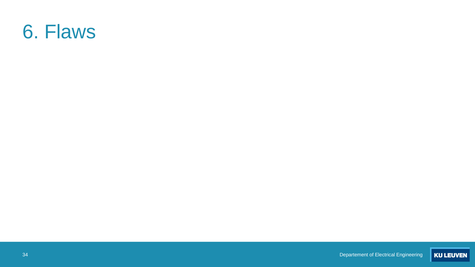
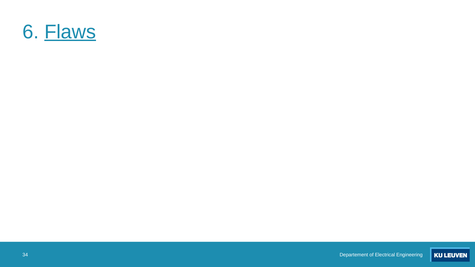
Flaws underline: none -> present (70, 32)
